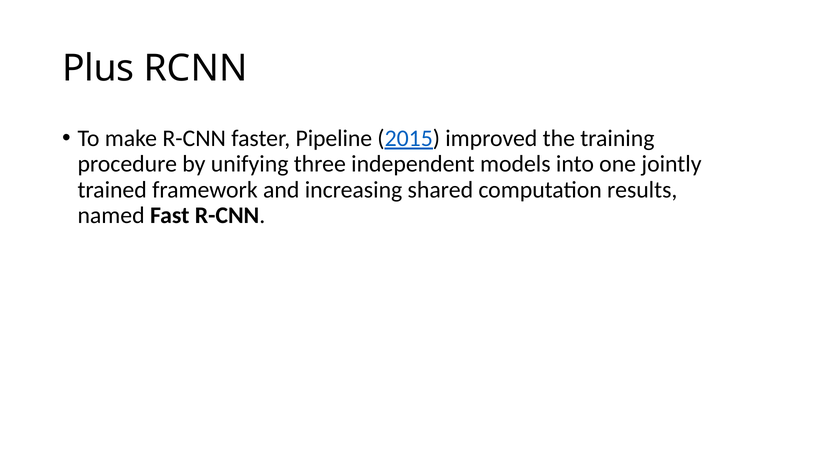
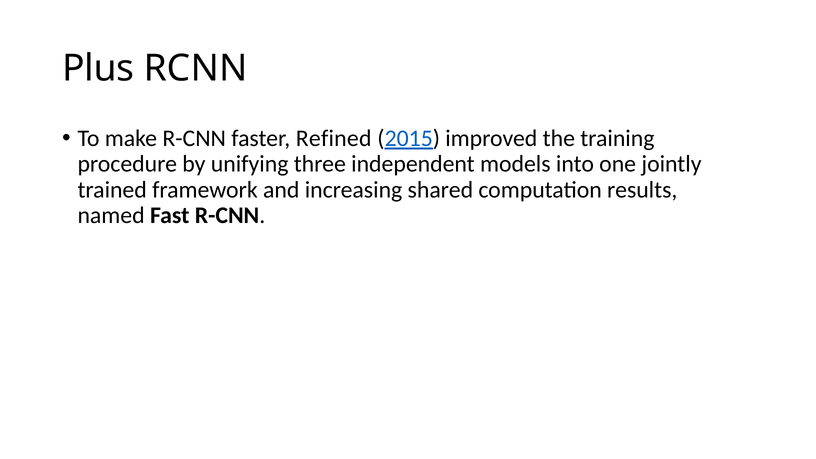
Pipeline: Pipeline -> Refined (334, 138)
